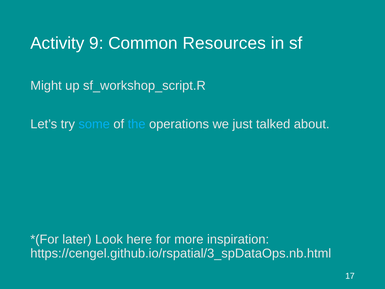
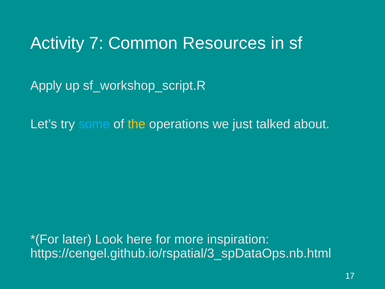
9: 9 -> 7 (96, 43)
Might: Might -> Apply (46, 86)
the colour: light blue -> yellow (137, 124)
